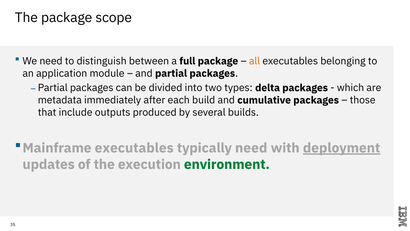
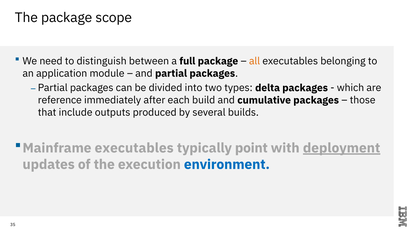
metadata: metadata -> reference (60, 100)
typically need: need -> point (251, 148)
environment colour: green -> blue (227, 164)
